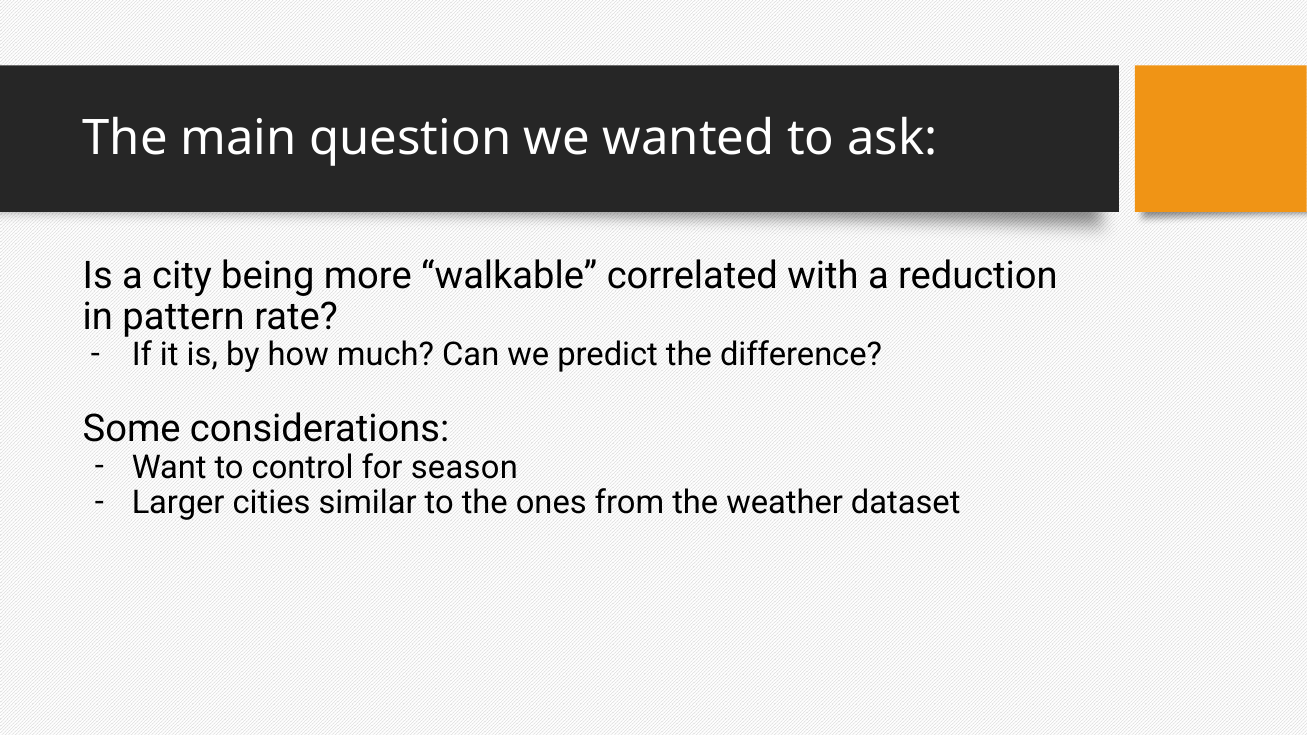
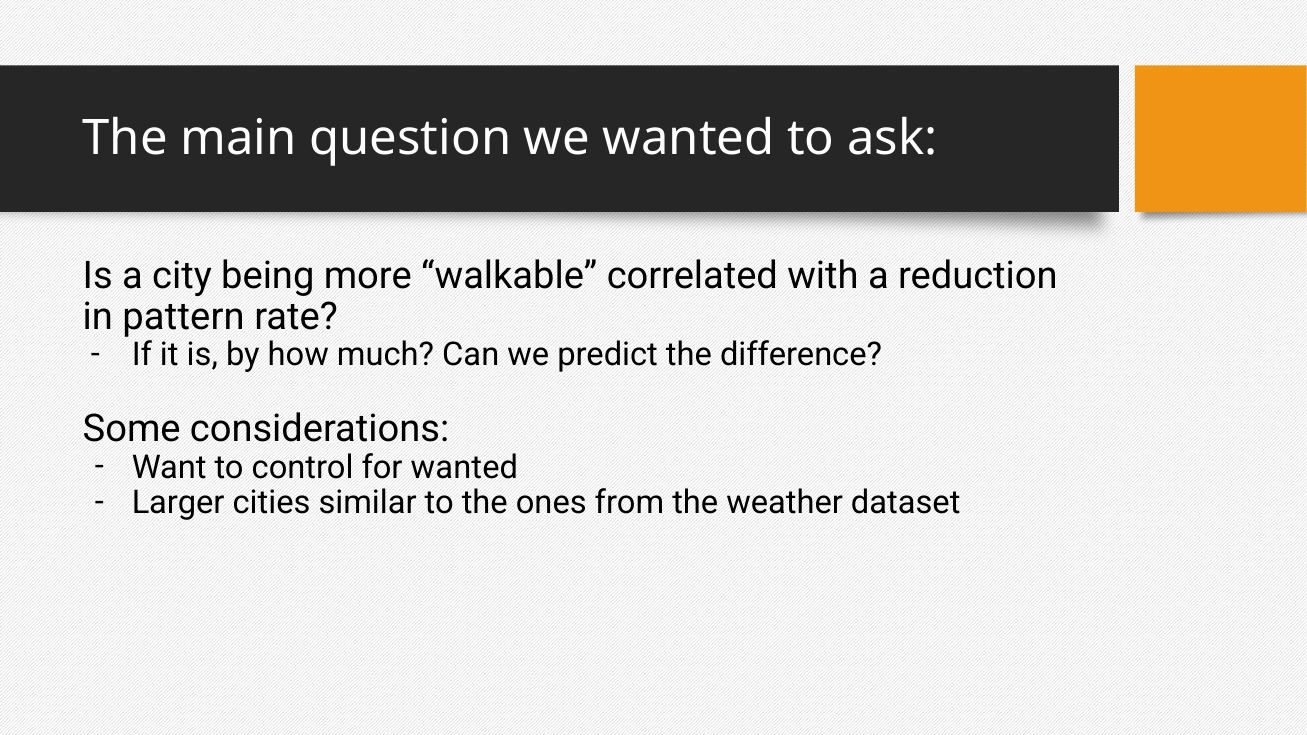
for season: season -> wanted (464, 468)
